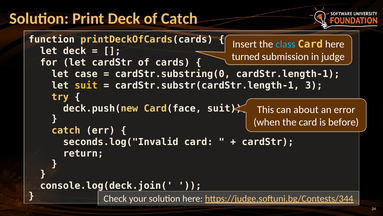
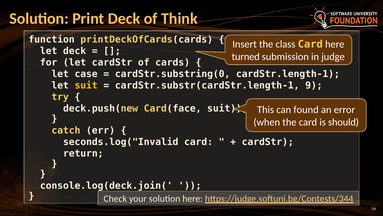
of Catch: Catch -> Think (179, 19)
class colour: light blue -> white (286, 44)
3: 3 -> 9 (314, 85)
about: about -> found (306, 109)
before: before -> should (343, 122)
